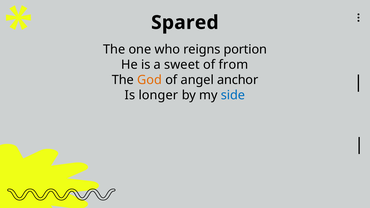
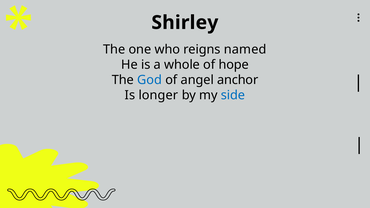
Spared: Spared -> Shirley (185, 23)
portion: portion -> named (245, 49)
sweet: sweet -> whole (182, 65)
from: from -> hope (234, 65)
God colour: orange -> blue (150, 80)
